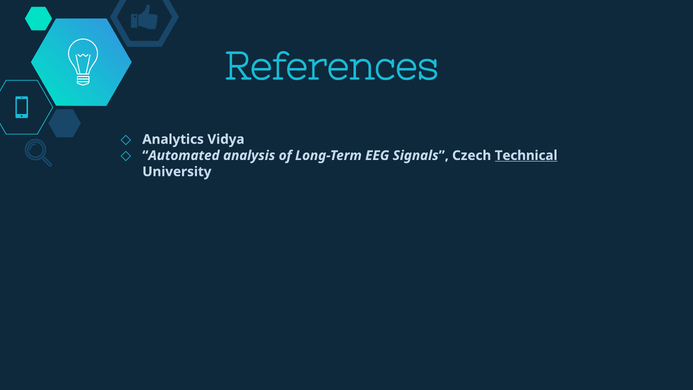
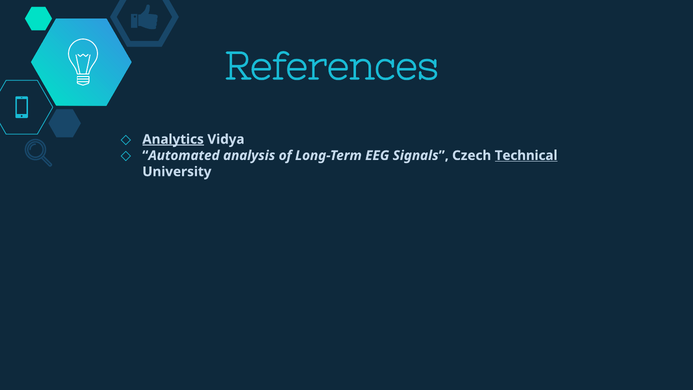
Analytics underline: none -> present (173, 139)
